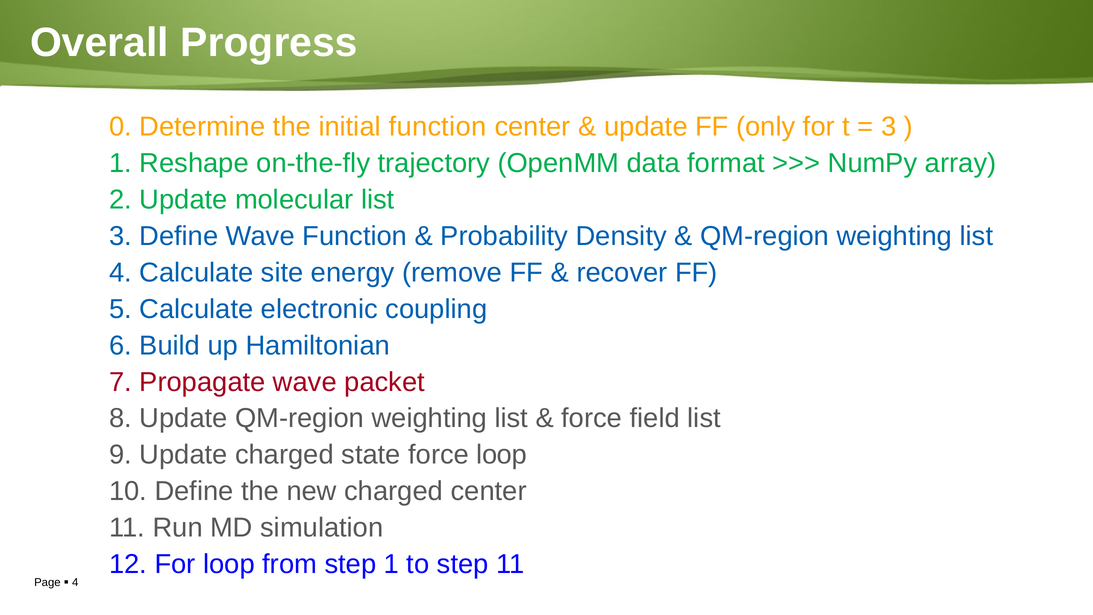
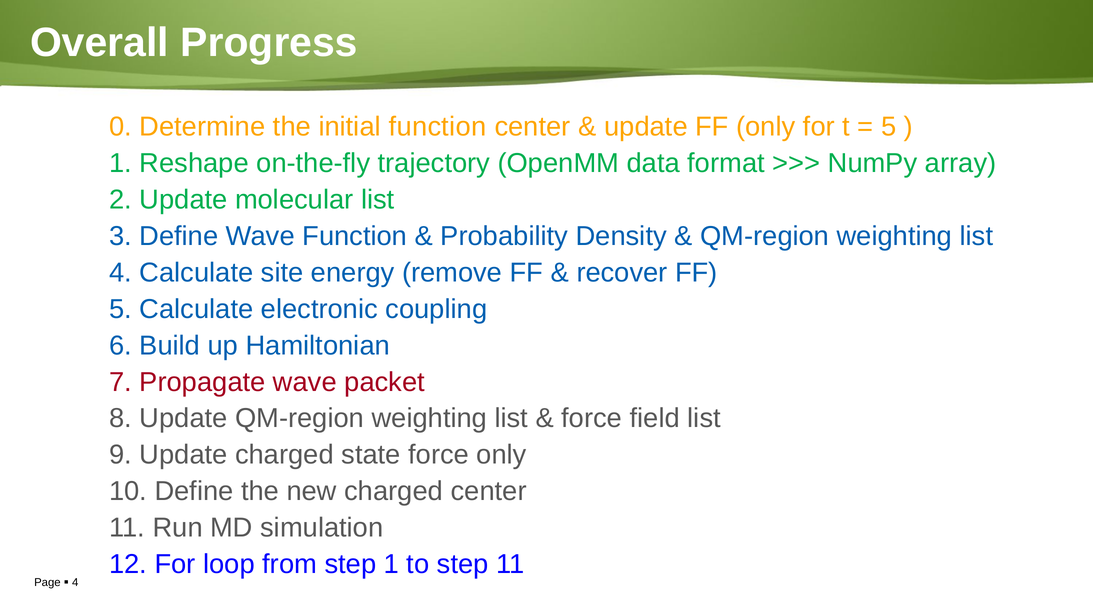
3: 3 -> 5 (889, 127)
force loop: loop -> only (502, 455)
